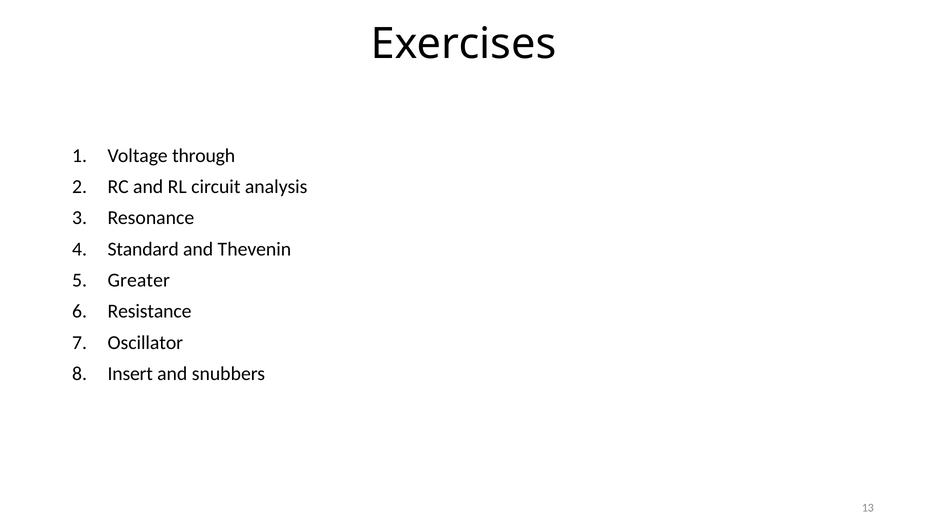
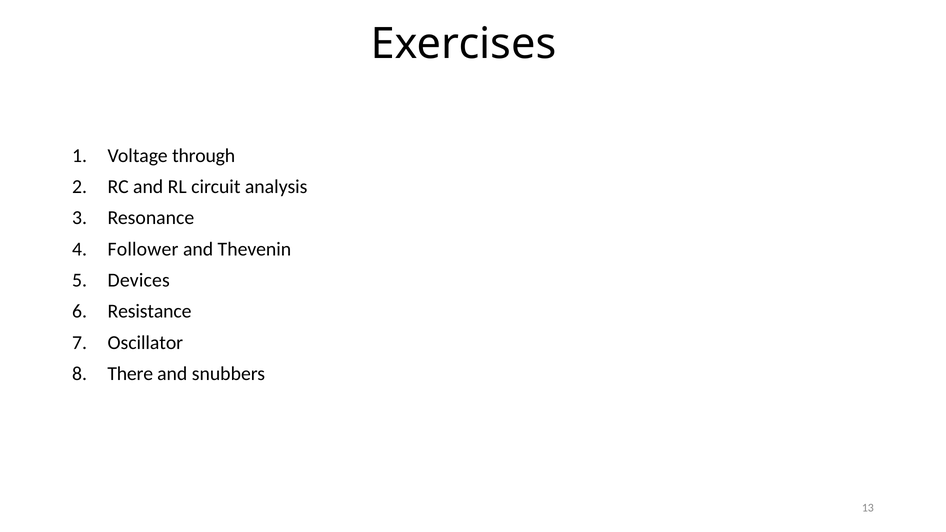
Standard: Standard -> Follower (143, 249)
Greater: Greater -> Devices (139, 280)
Insert: Insert -> There (130, 374)
